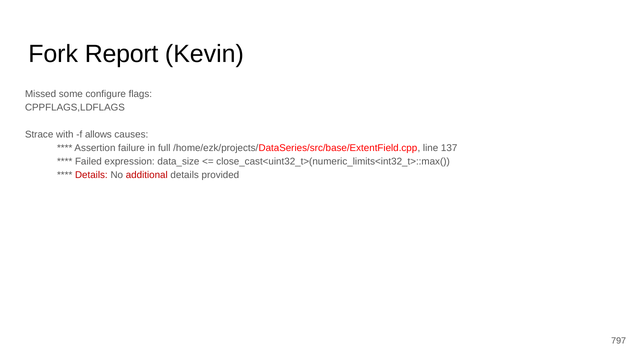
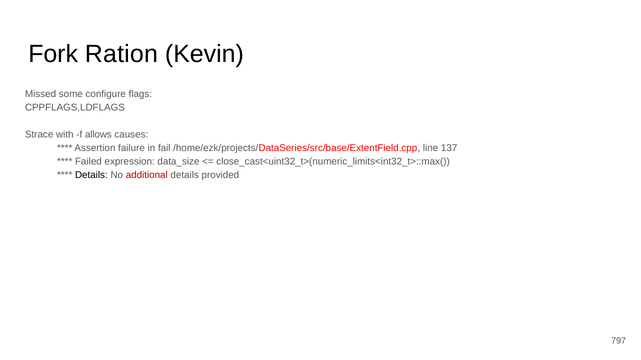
Report: Report -> Ration (121, 54)
full: full -> fail (164, 148)
Details colour: red -> black (91, 175)
